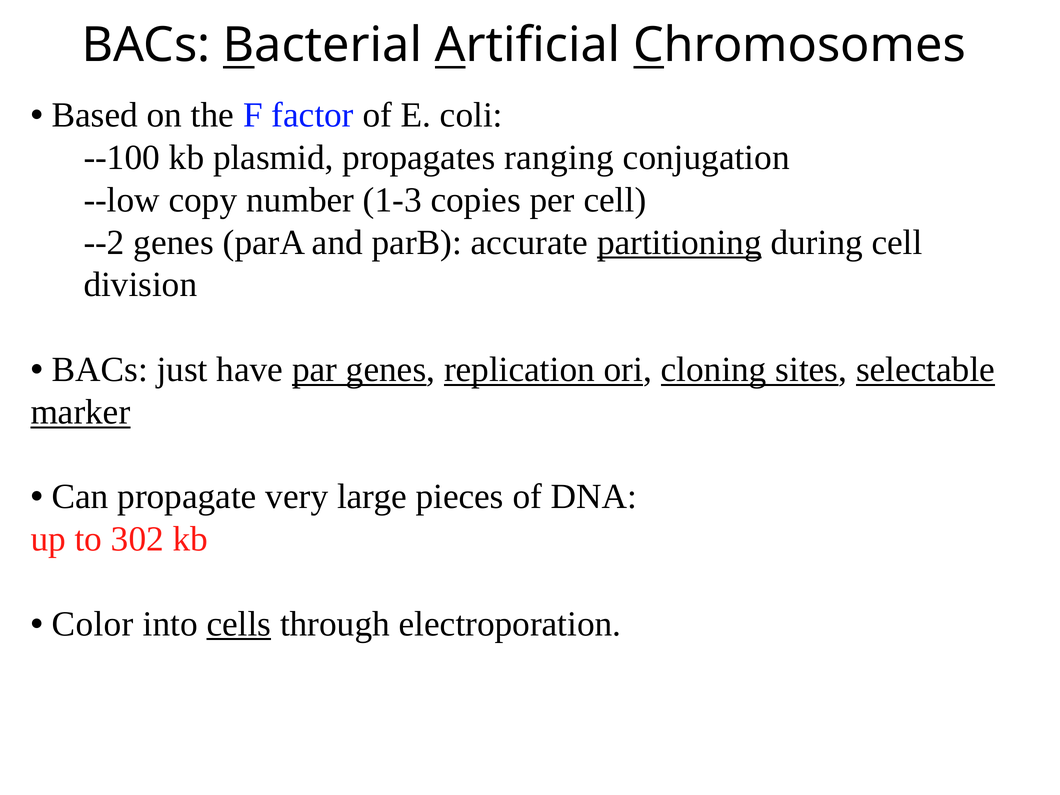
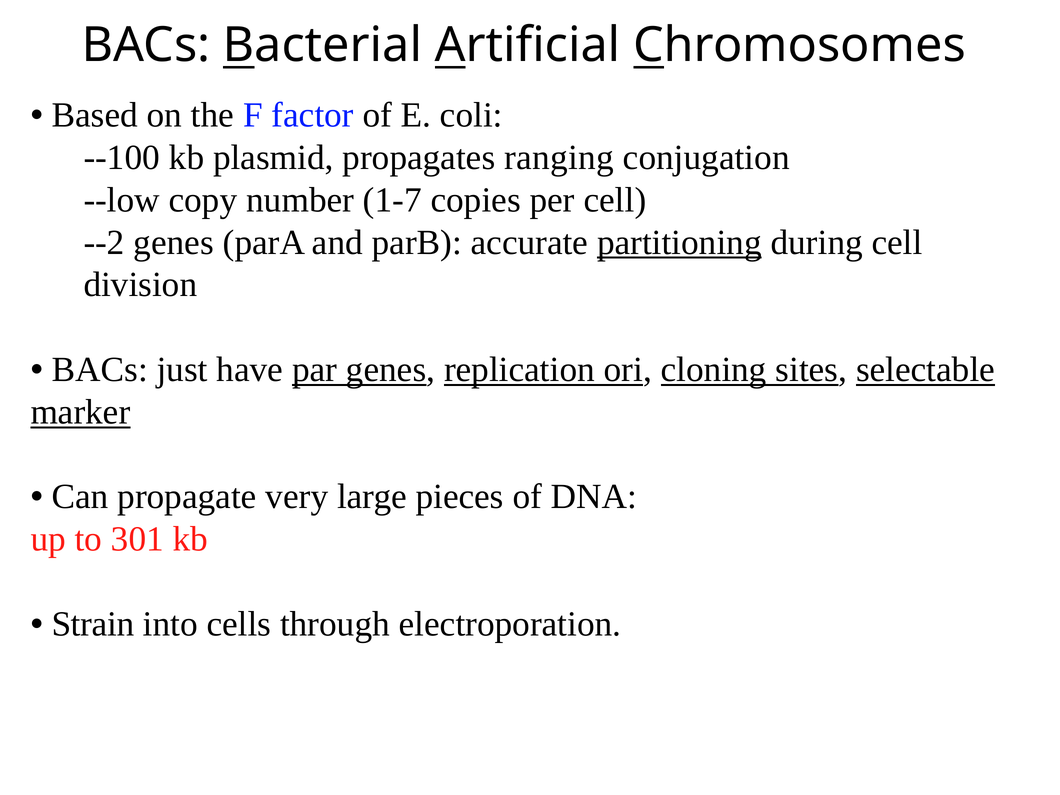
1-3: 1-3 -> 1-7 (392, 200)
302: 302 -> 301 (137, 539)
Color: Color -> Strain (93, 624)
cells underline: present -> none (239, 624)
